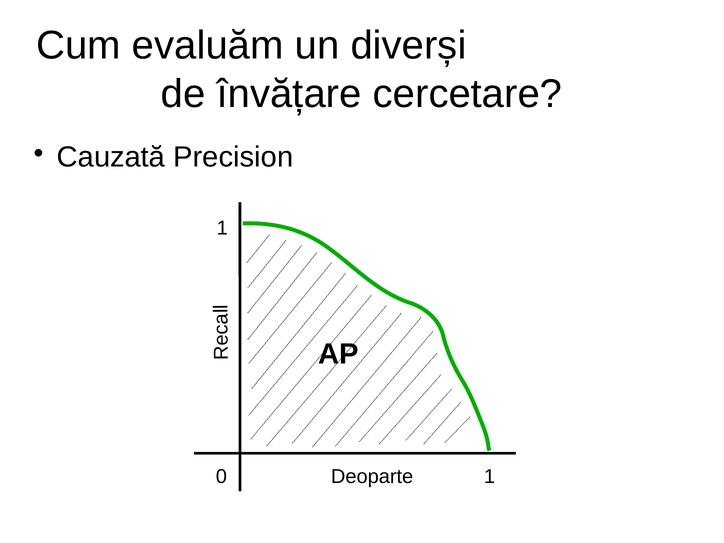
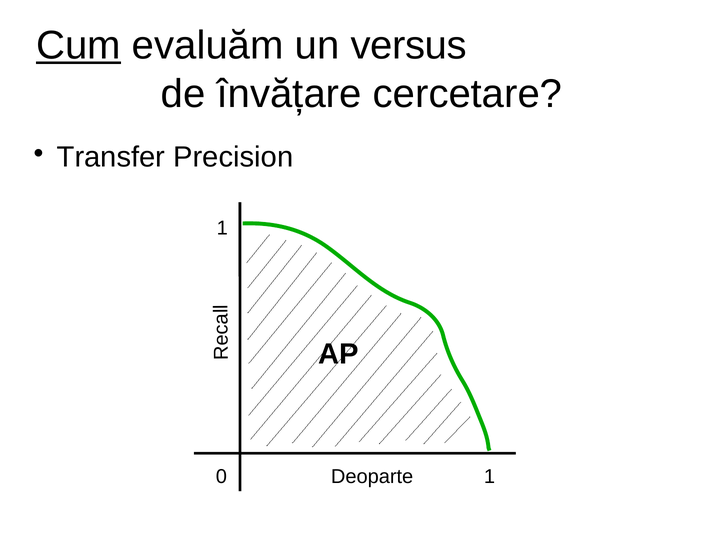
Cum underline: none -> present (79, 46)
diverși: diverși -> versus (409, 46)
Cauzată: Cauzată -> Transfer (111, 157)
